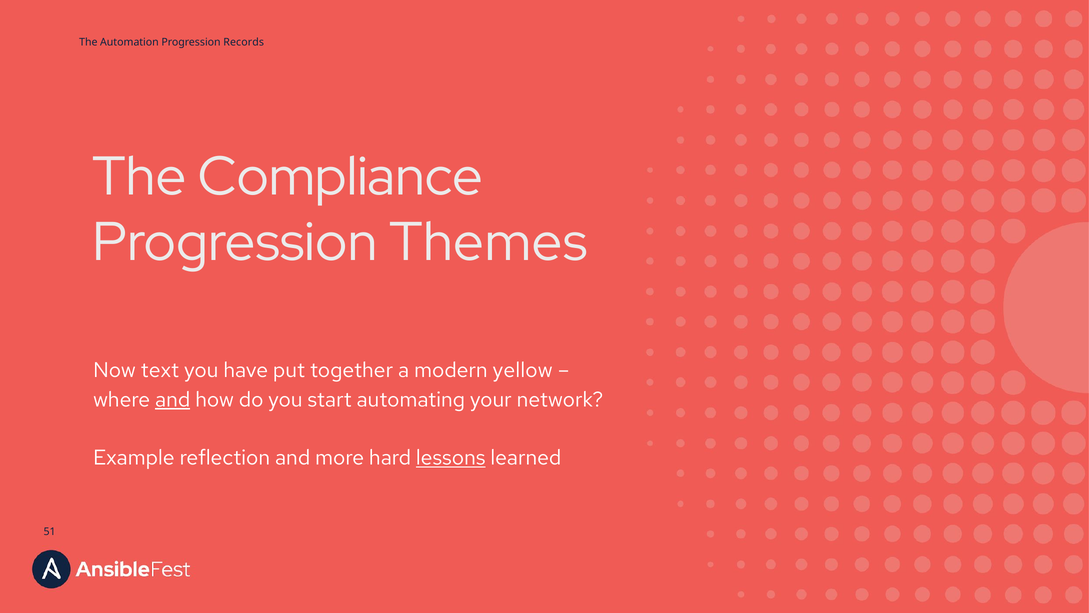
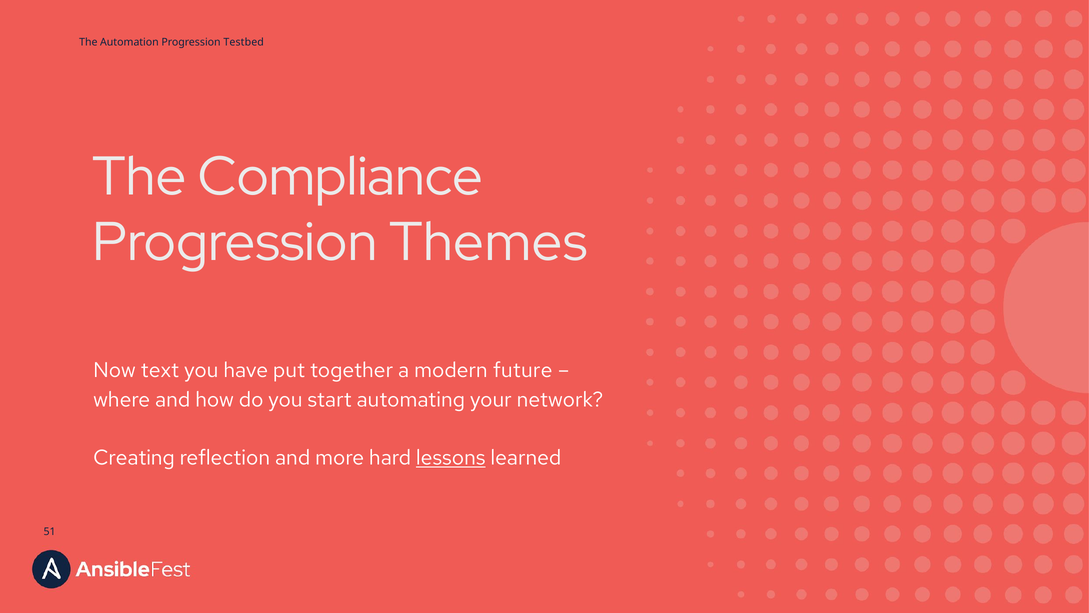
Records: Records -> Testbed (244, 42)
yellow: yellow -> future (523, 370)
and underline: present -> none (173, 399)
Example: Example -> Creating (134, 458)
